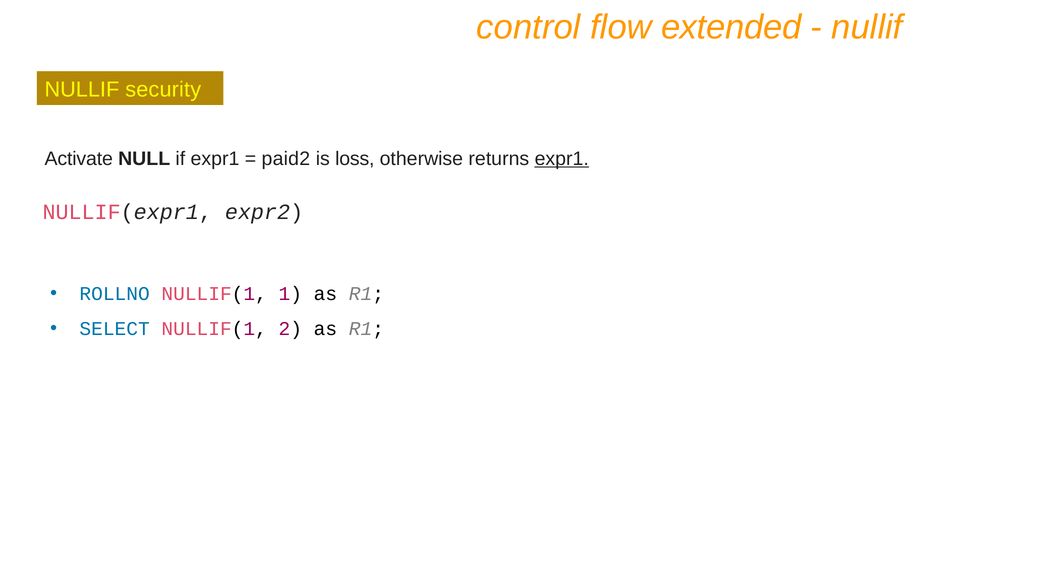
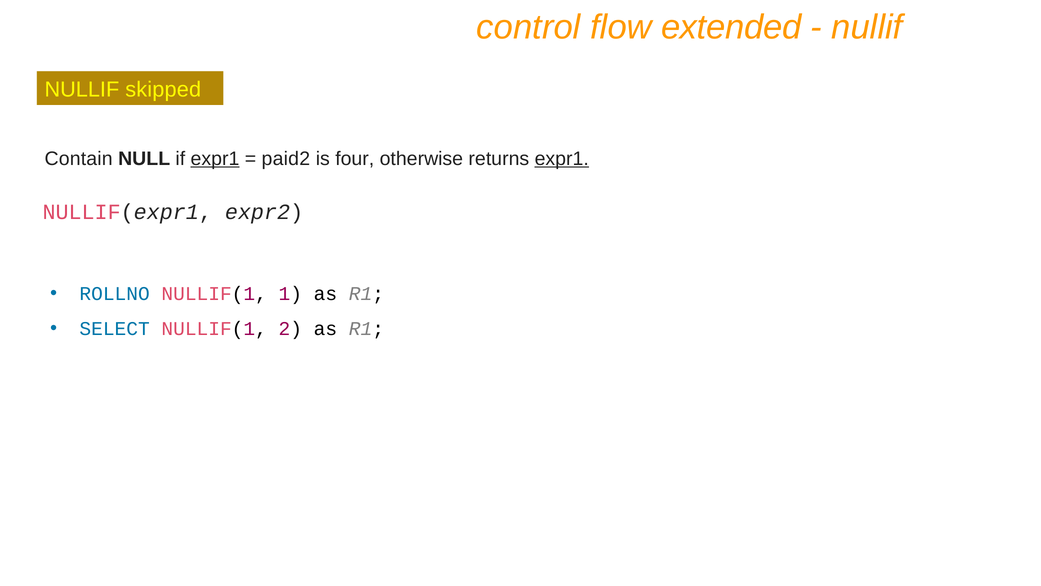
security: security -> skipped (163, 90)
Activate: Activate -> Contain (79, 159)
expr1 underline: none -> present (215, 159)
loss: loss -> four (355, 159)
